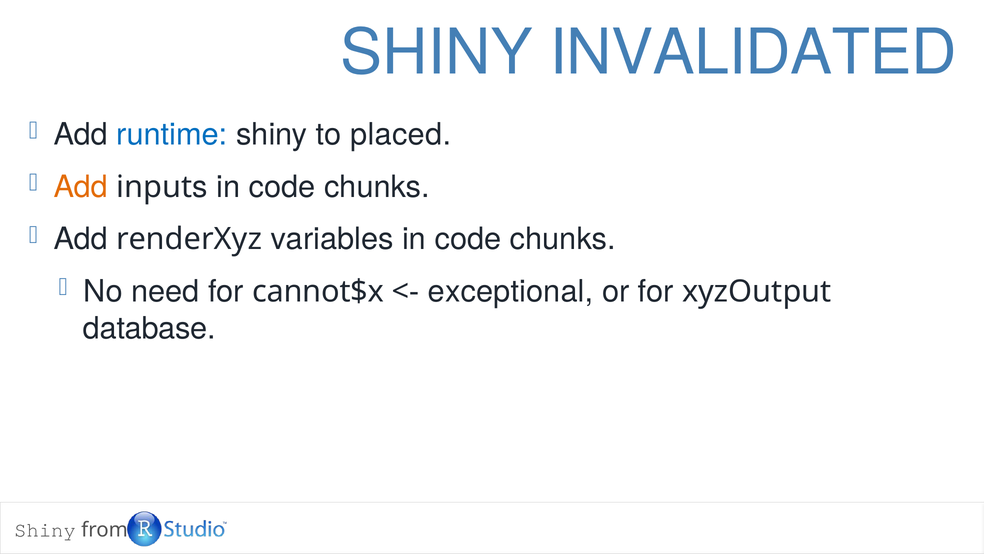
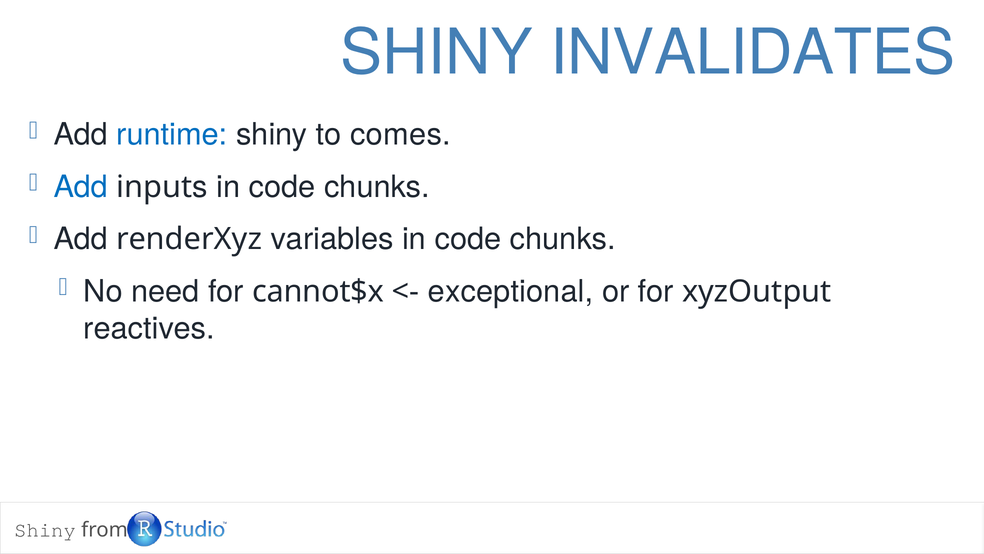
INVALIDATED: INVALIDATED -> INVALIDATES (753, 53)
placed: placed -> comes (401, 135)
Add colour: orange -> blue (81, 187)
database: database -> reactives (149, 328)
